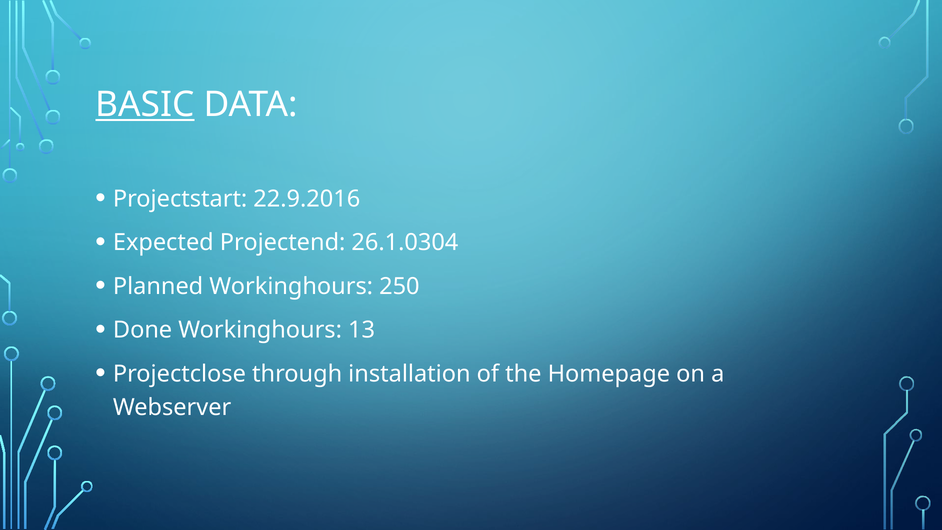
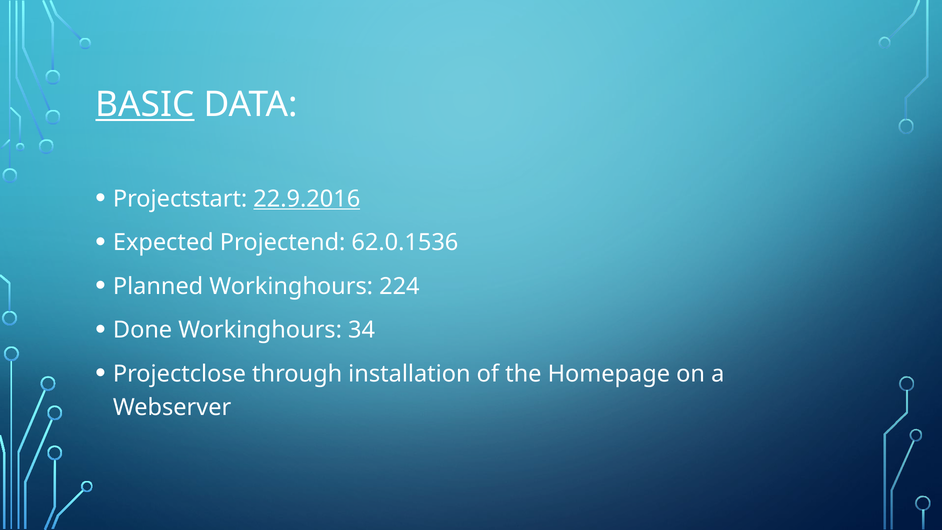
22.9.2016 underline: none -> present (307, 199)
26.1.0304: 26.1.0304 -> 62.0.1536 (405, 243)
250: 250 -> 224 (399, 286)
13: 13 -> 34 (362, 330)
